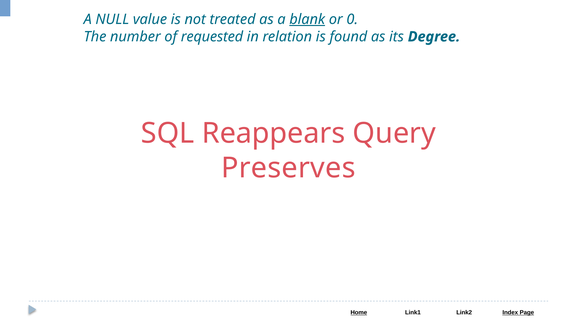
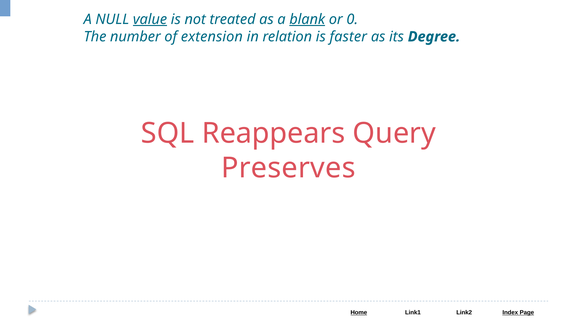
value underline: none -> present (150, 19)
requested: requested -> extension (212, 37)
found: found -> faster (348, 37)
